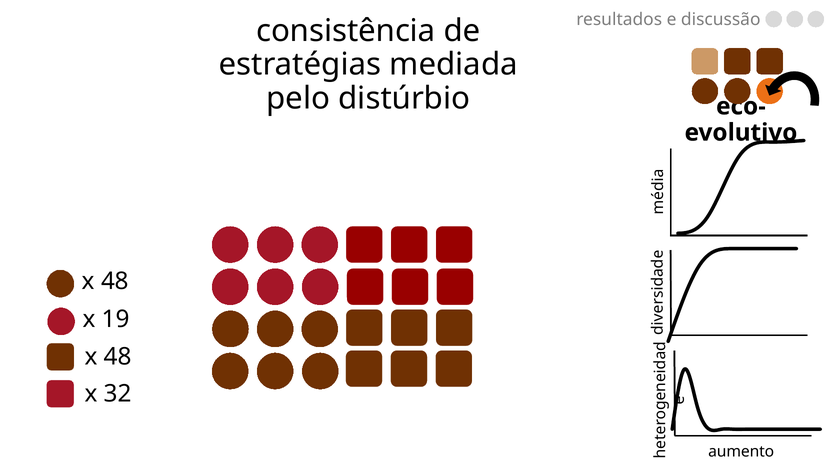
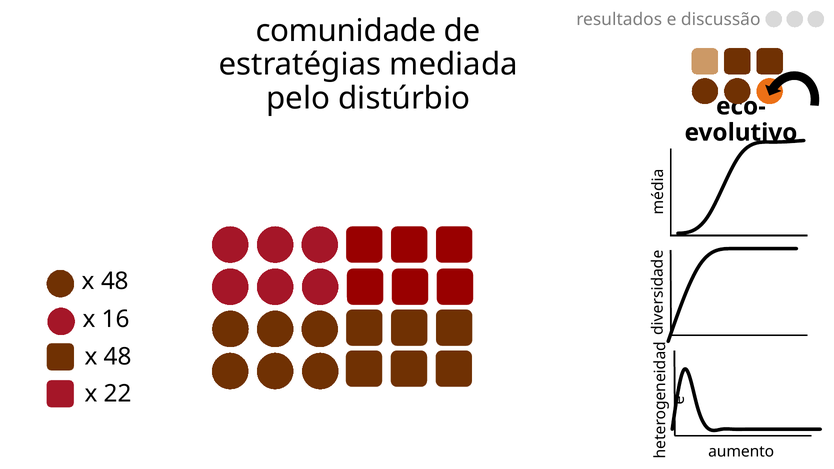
consistência: consistência -> comunidade (346, 31)
19: 19 -> 16 (116, 319)
32: 32 -> 22 (118, 394)
